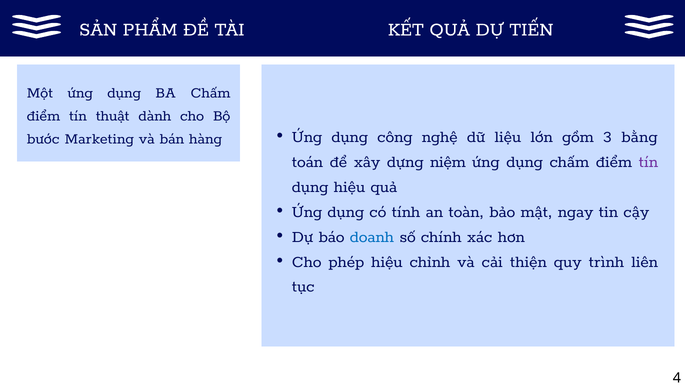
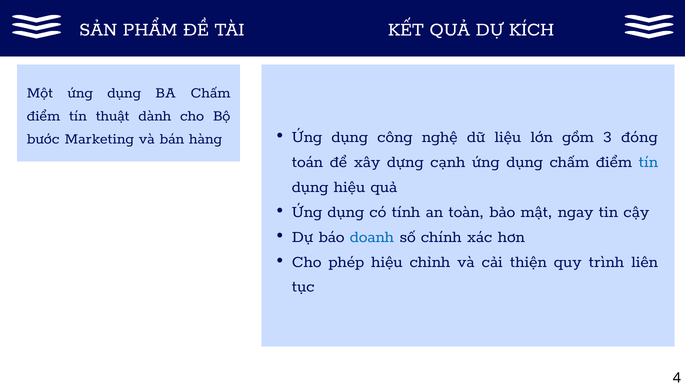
TIẾN: TIẾN -> KÍCH (532, 29)
bằng: bằng -> đóng (639, 137)
niệm: niệm -> cạnh (448, 162)
tín colour: purple -> blue (648, 162)
